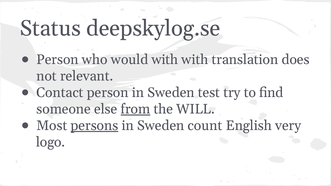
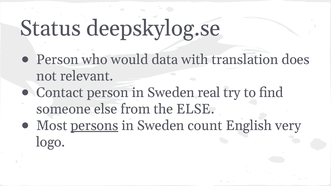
would with: with -> data (165, 60)
test: test -> real (209, 93)
from underline: present -> none (135, 109)
the WILL: WILL -> ELSE (195, 109)
